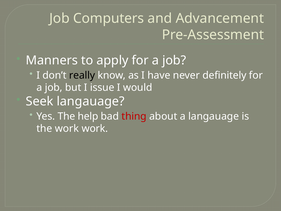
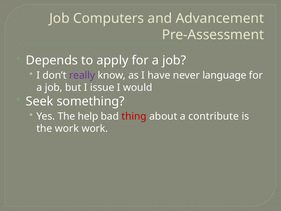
Manners: Manners -> Depends (52, 60)
really colour: black -> purple (82, 75)
definitely: definitely -> language (224, 75)
Seek langauage: langauage -> something (91, 101)
a langauage: langauage -> contribute (214, 116)
